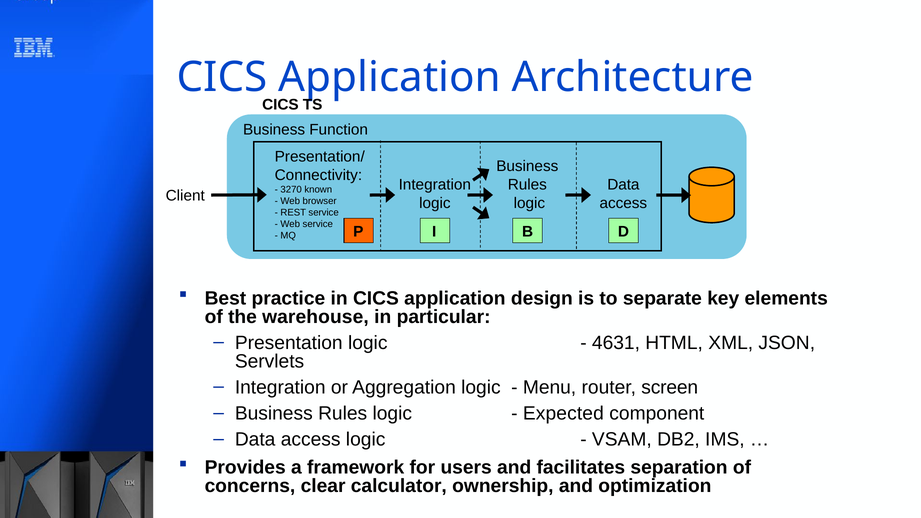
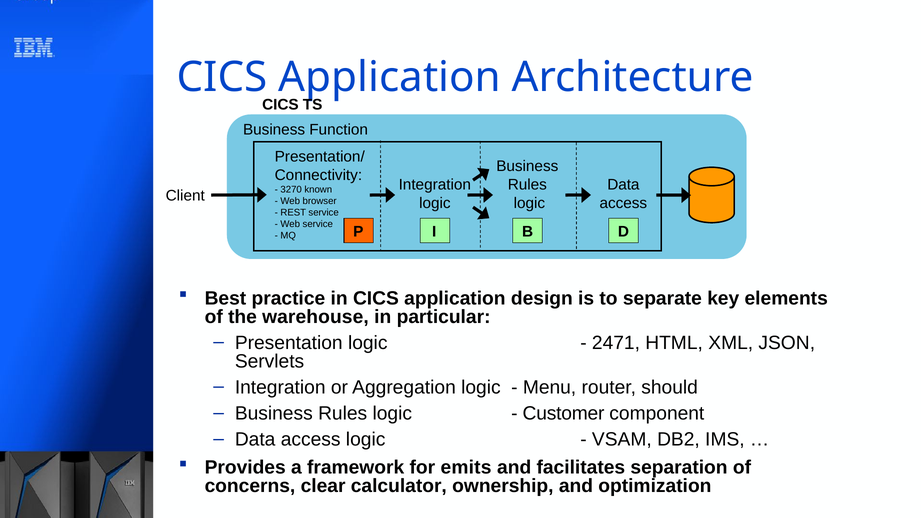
4631: 4631 -> 2471 (616, 343)
screen: screen -> should (670, 387)
Expected: Expected -> Customer (564, 413)
users: users -> emits (466, 468)
